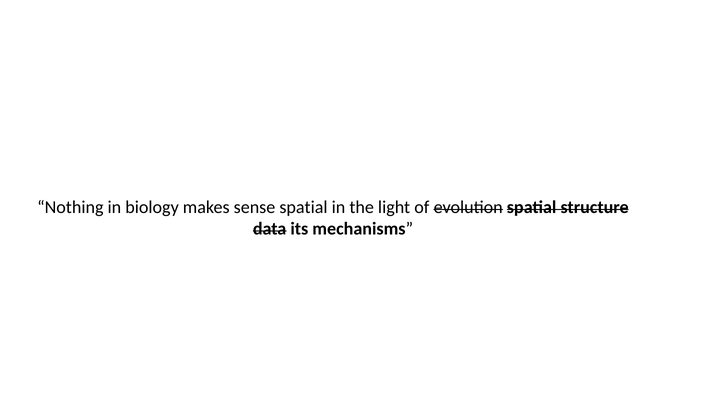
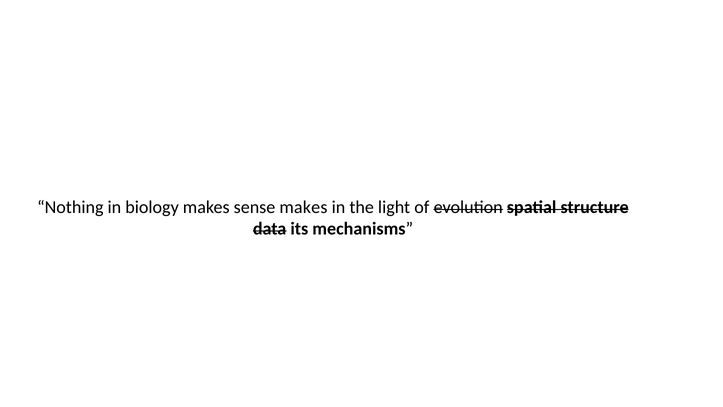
sense spatial: spatial -> makes (303, 207)
